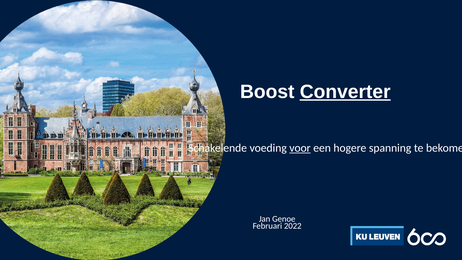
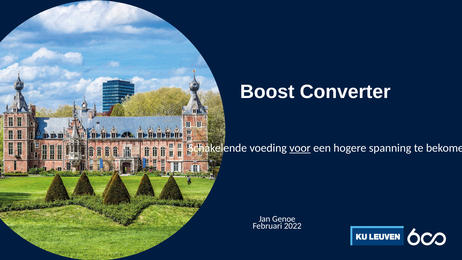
Converter underline: present -> none (345, 92)
